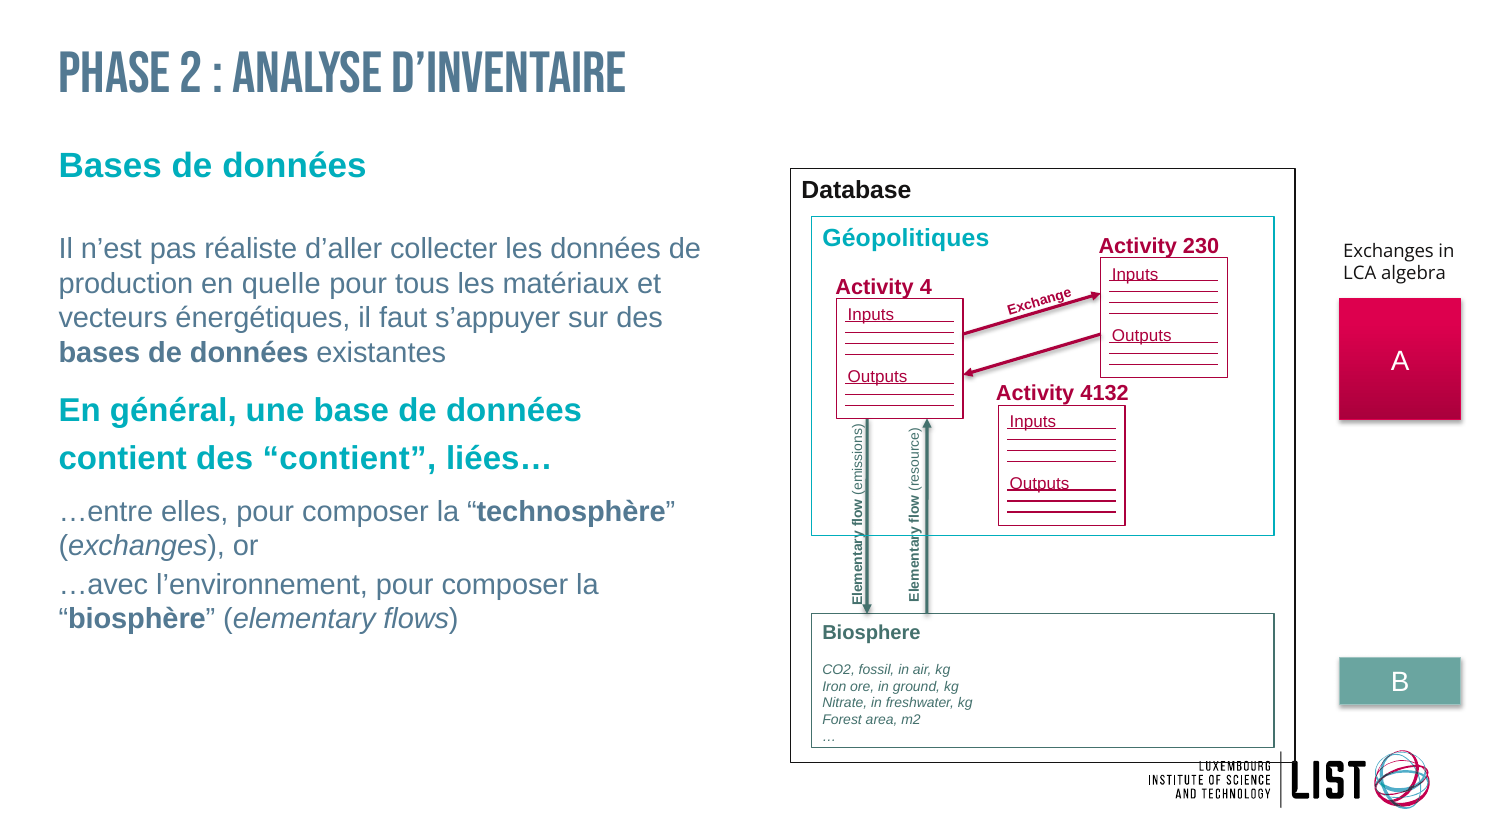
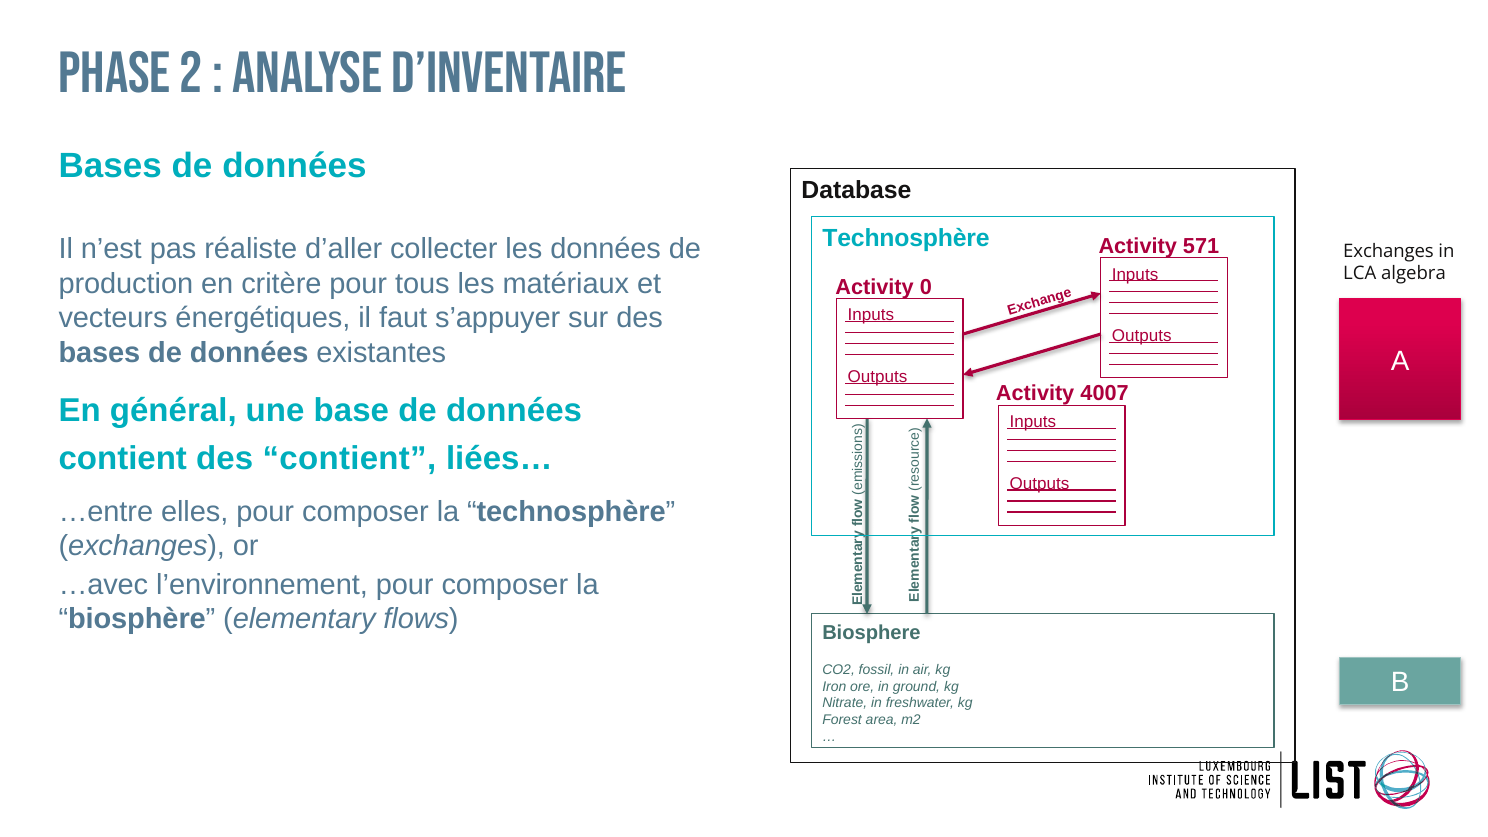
Géopolitiques: Géopolitiques -> Technosphère (906, 238)
230: 230 -> 571 (1201, 246)
quelle: quelle -> critère (281, 283)
4: 4 -> 0 (926, 287)
4132: 4132 -> 4007 (1105, 394)
